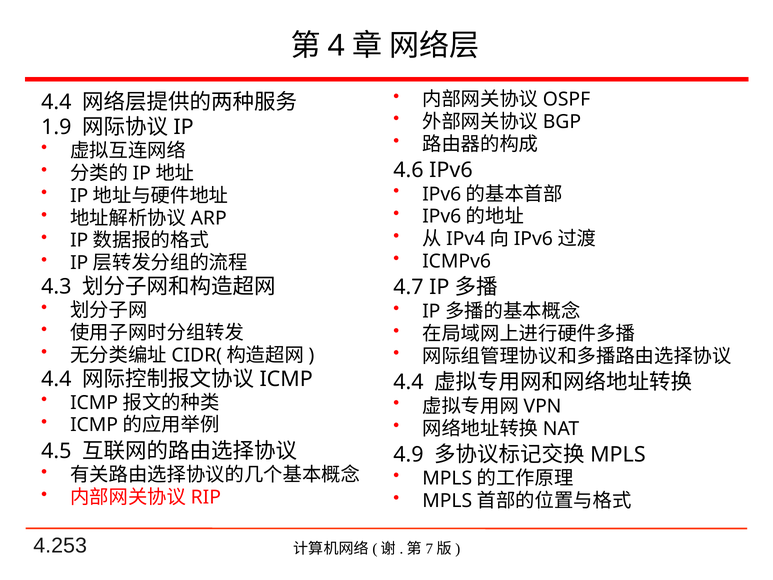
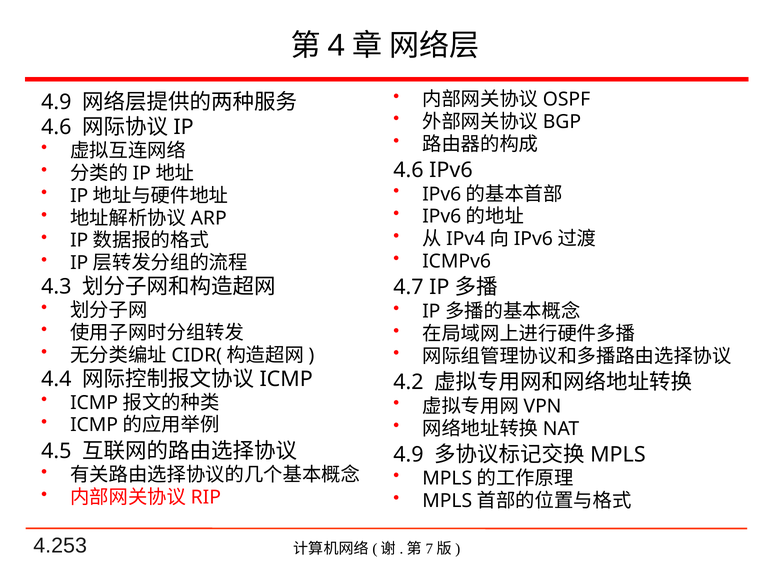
4.4: 4.4 -> 4.9 (56, 102)
1.9: 1.9 -> 4.6 (56, 127)
4.4: 4.4 -> 4.2 (408, 382)
